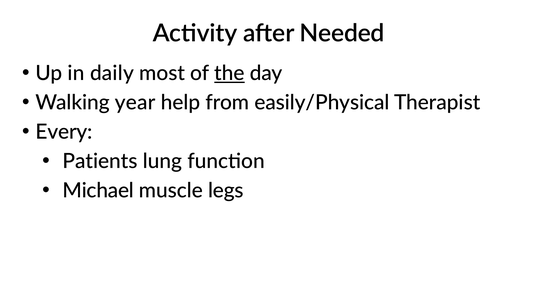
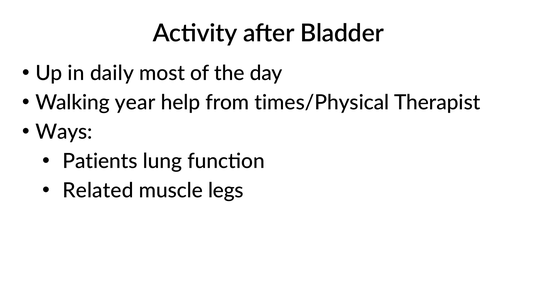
Needed: Needed -> Bladder (342, 33)
the underline: present -> none (229, 73)
easily/Physical: easily/Physical -> times/Physical (322, 103)
Every: Every -> Ways (64, 132)
Michael: Michael -> Related (98, 190)
